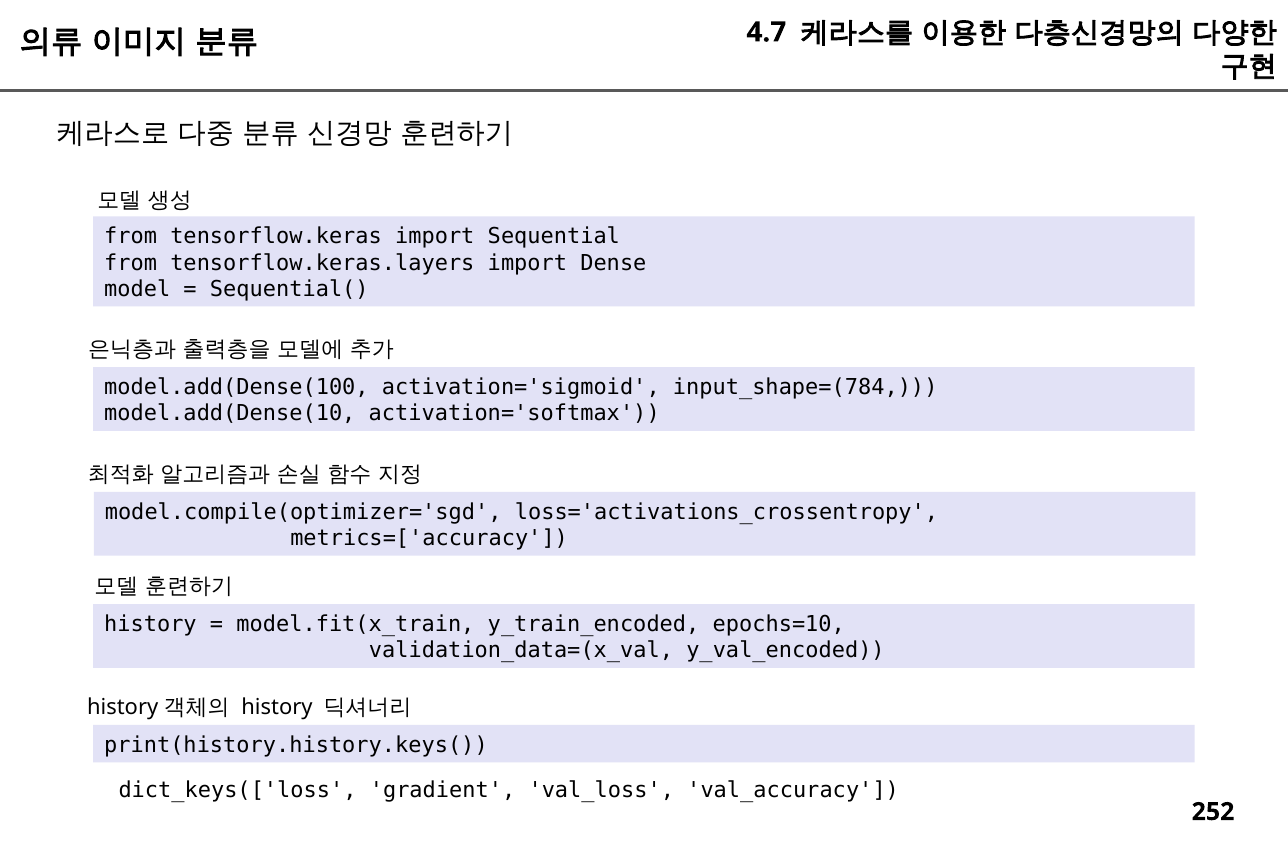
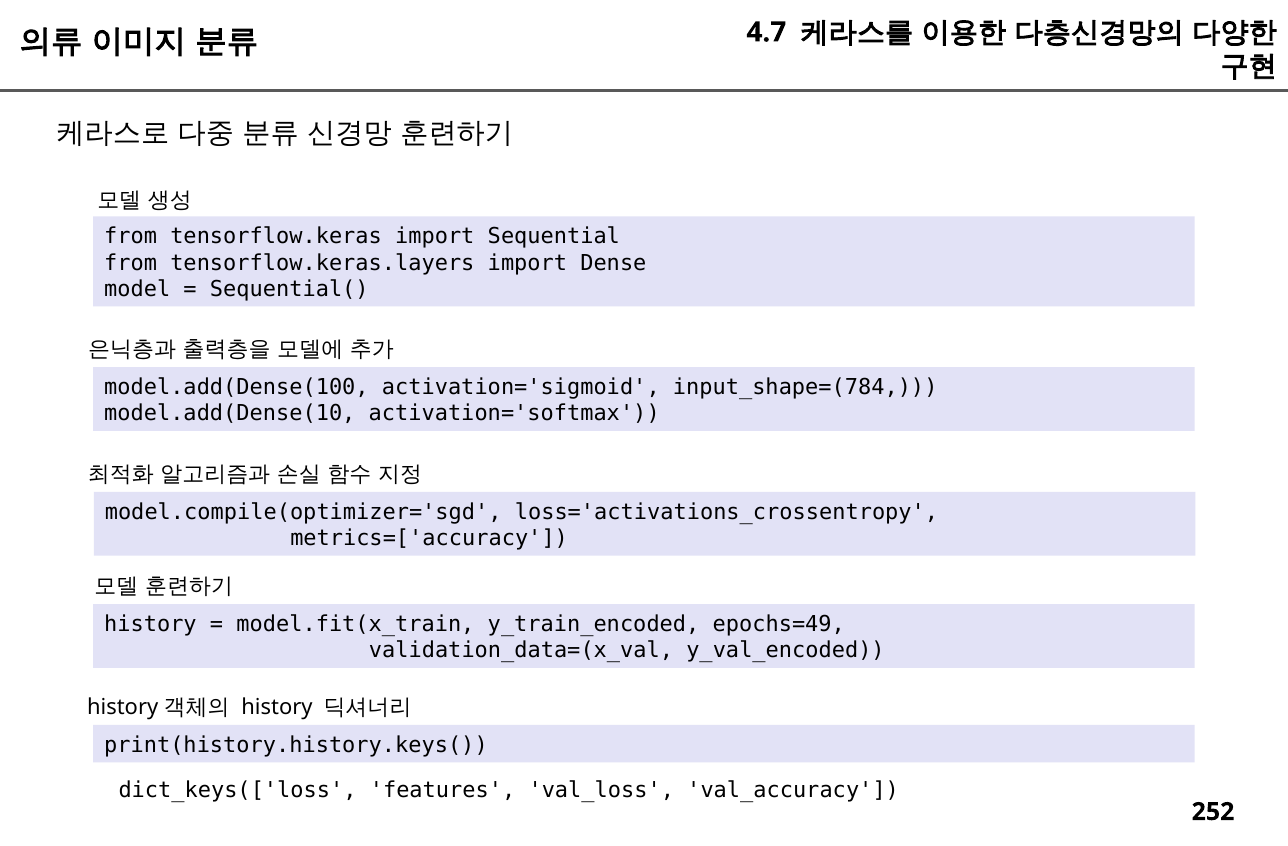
epochs=10: epochs=10 -> epochs=49 (779, 624)
gradient: gradient -> features (443, 790)
